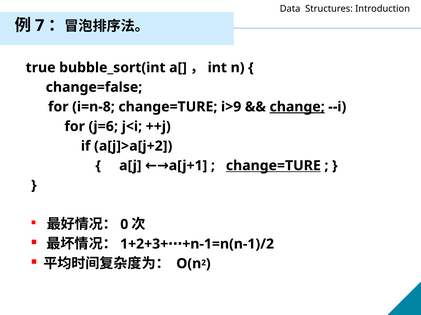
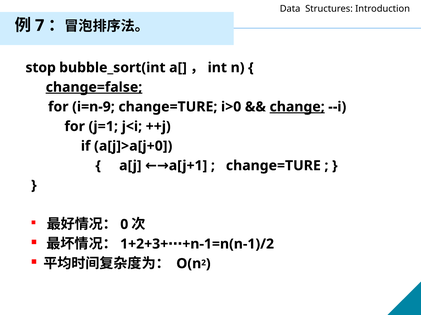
true: true -> stop (41, 68)
change=false underline: none -> present (94, 87)
i=n-8: i=n-8 -> i=n-9 (93, 107)
i>9: i>9 -> i>0 (231, 107)
j=6: j=6 -> j=1 (103, 127)
a[j]>a[j+2: a[j]>a[j+2 -> a[j]>a[j+0 (133, 146)
change=TURE underline: present -> none (273, 166)
